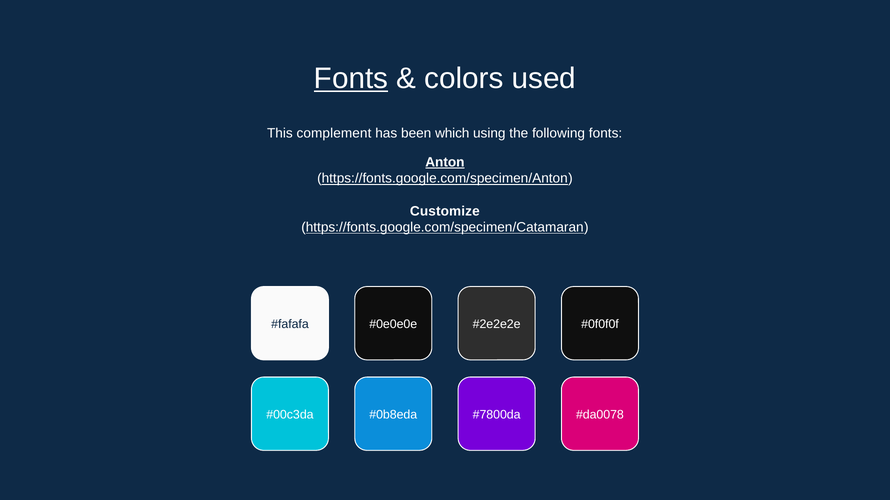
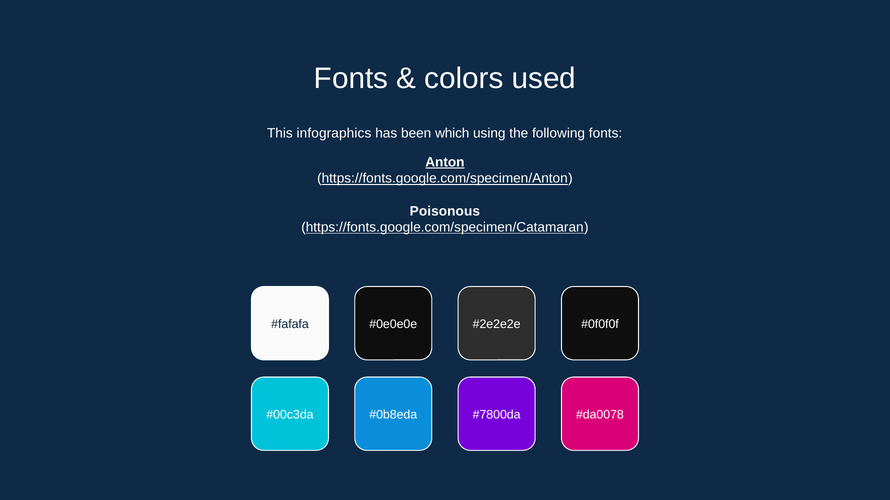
Fonts underline: present -> none (351, 79)
complement: complement -> infographics (334, 134)
Customize: Customize -> Poisonous (445, 211)
